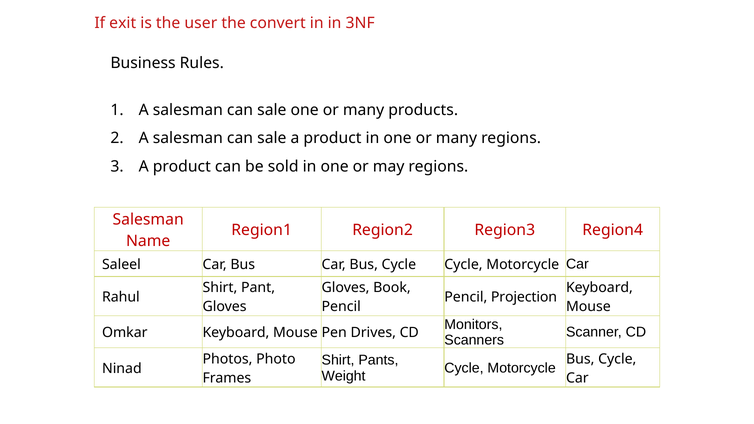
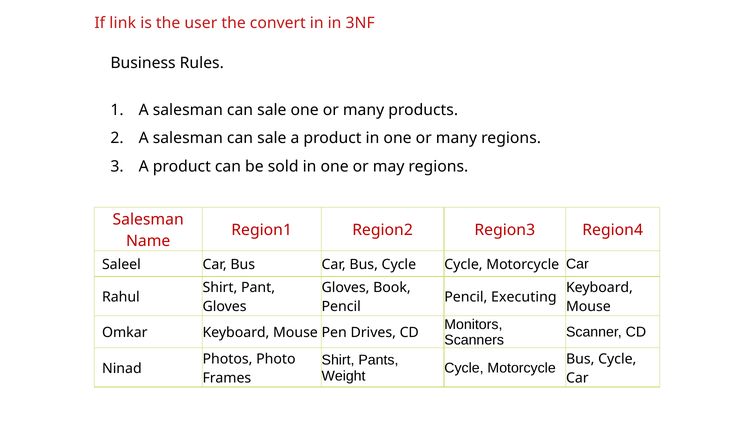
exit: exit -> link (123, 23)
Projection: Projection -> Executing (524, 297)
